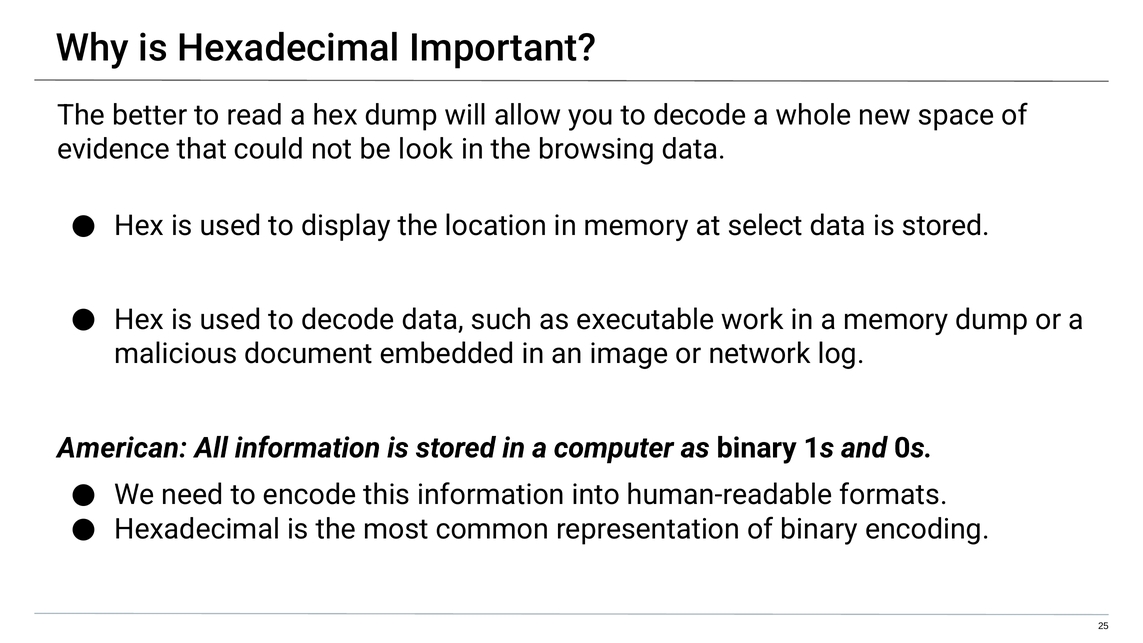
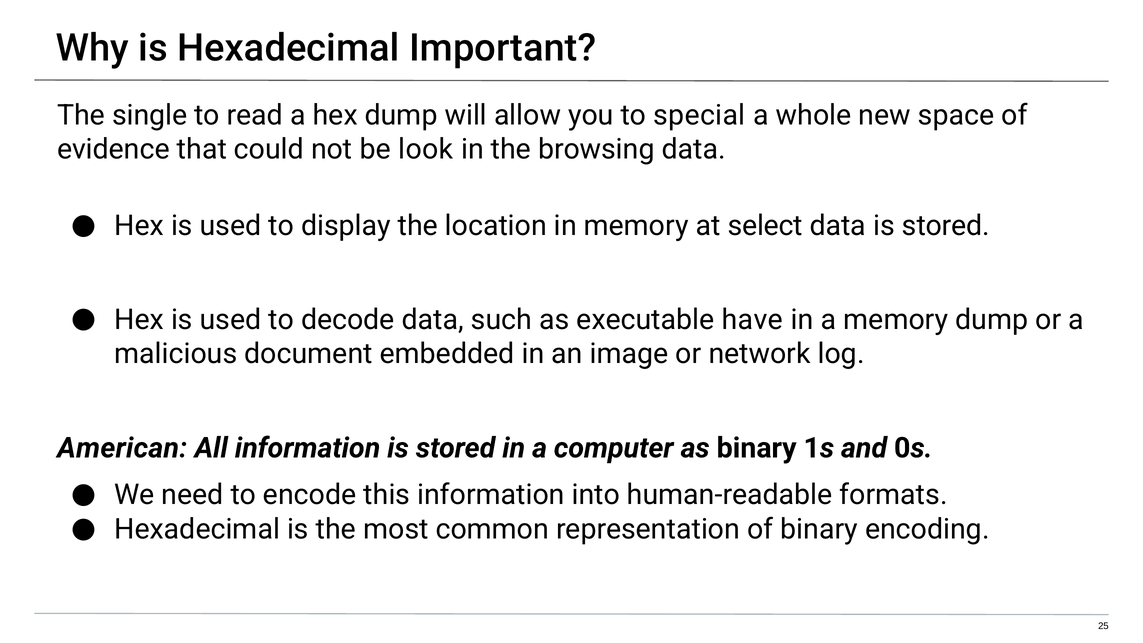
better: better -> single (150, 115)
you to decode: decode -> special (699, 115)
work: work -> have (752, 320)
